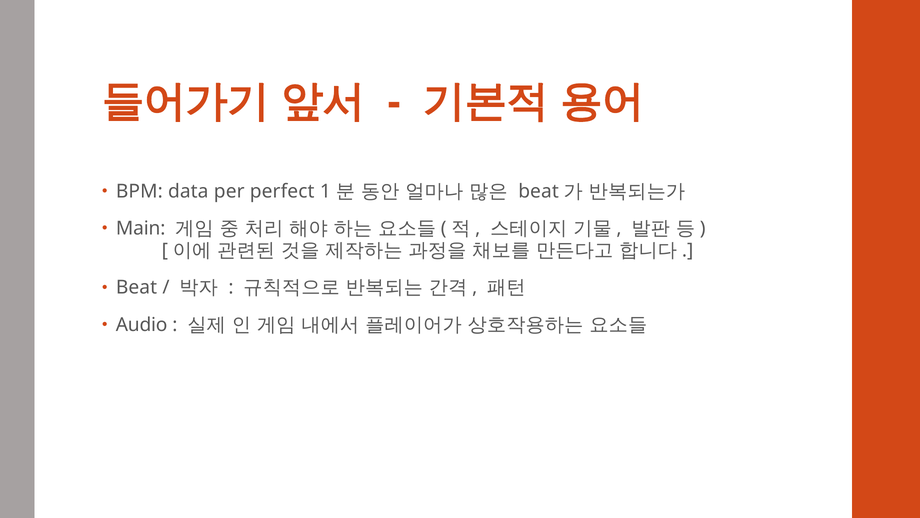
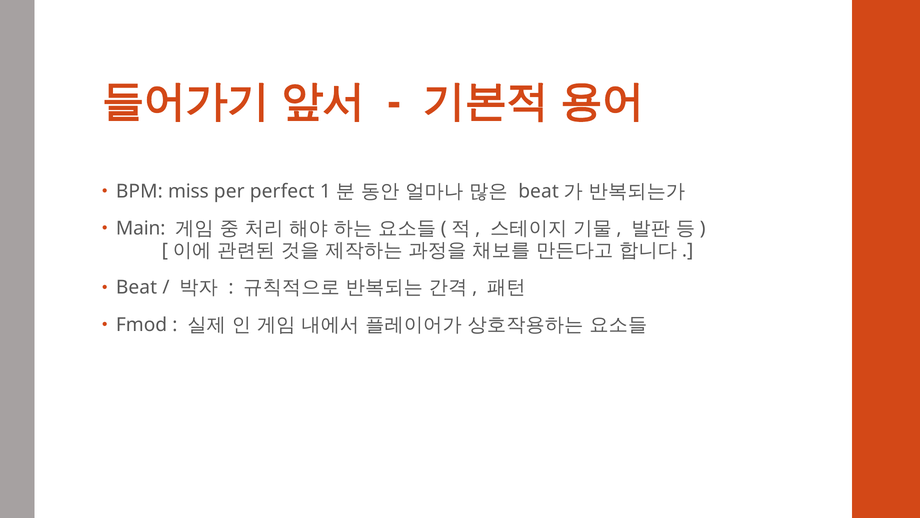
data: data -> miss (188, 191)
Audio: Audio -> Fmod (142, 325)
